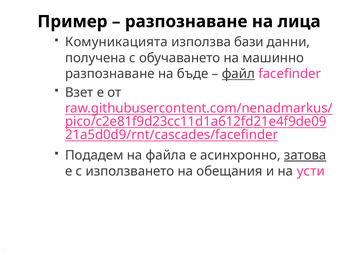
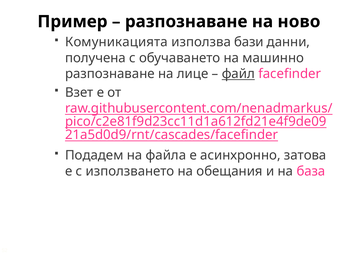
лица: лица -> ново (299, 22)
бъде: бъде -> лице (193, 74)
затова underline: present -> none (305, 155)
усти: усти -> база (311, 171)
